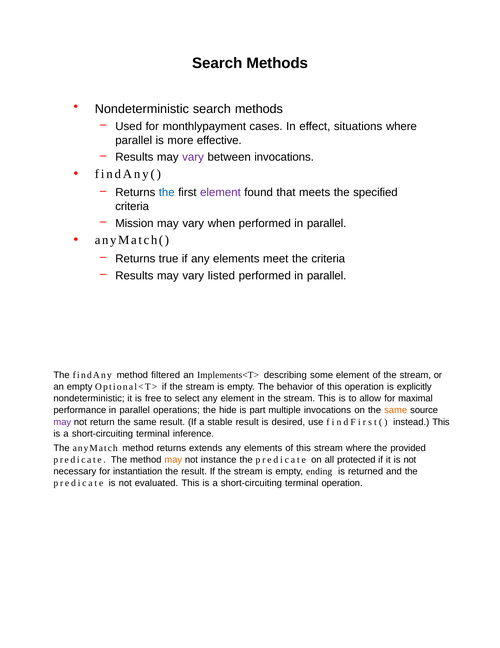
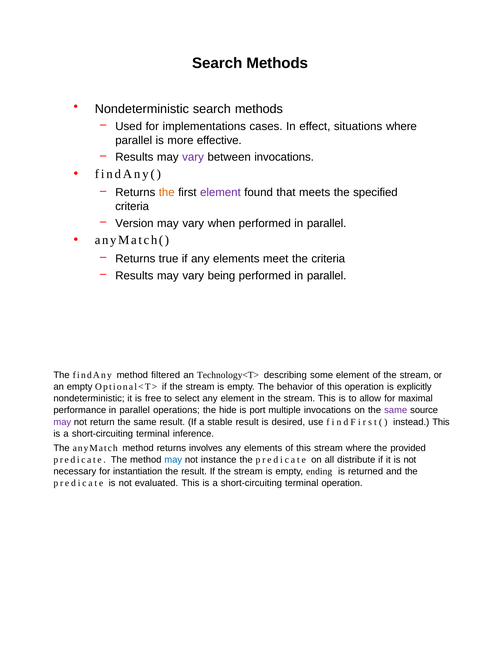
monthlypayment: monthlypayment -> implementations (204, 126)
the colour: blue -> orange (167, 192)
Mission: Mission -> Version (134, 223)
listed: listed -> being (222, 275)
Implements<T>: Implements<T> -> Technology<T> (228, 374)
part: part -> port (257, 410)
same colour: orange -> purple (396, 410)
extends: extends -> involves (206, 448)
may colour: orange -> blue (173, 459)
protected: protected -> distribute (356, 459)
